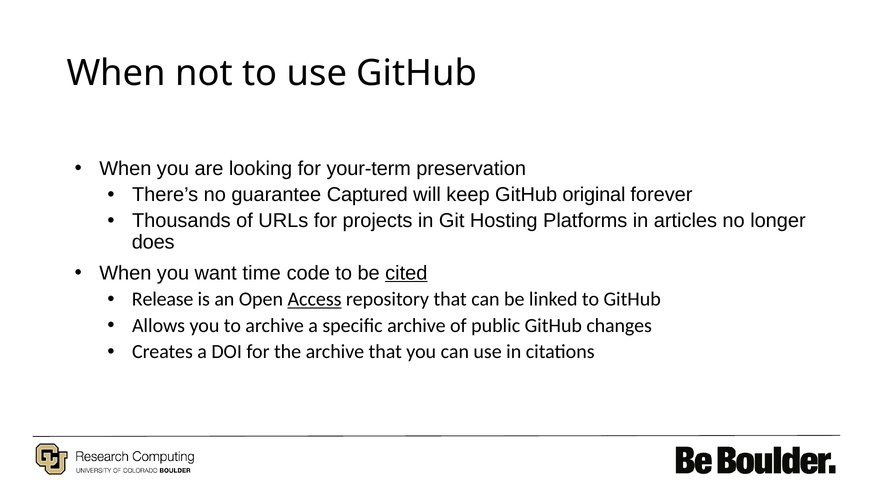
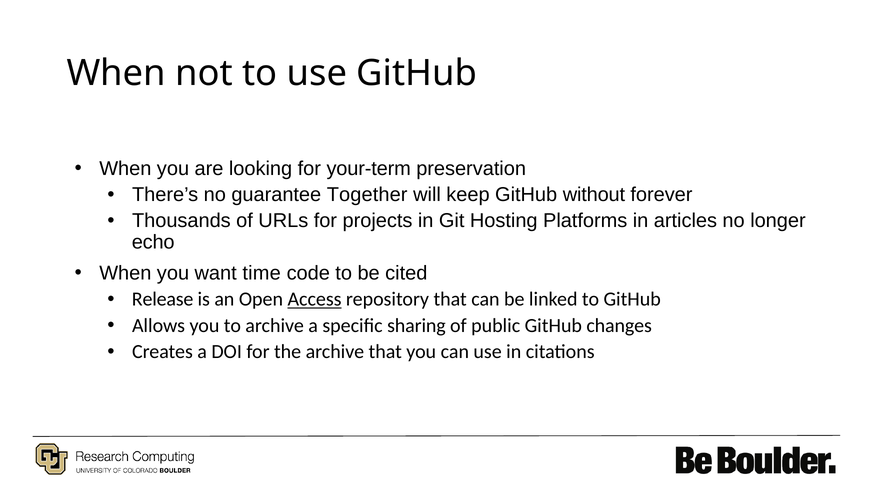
Captured: Captured -> Together (367, 195)
original: original -> without (594, 195)
does: does -> echo (153, 242)
cited underline: present -> none (406, 273)
specific archive: archive -> sharing (416, 326)
